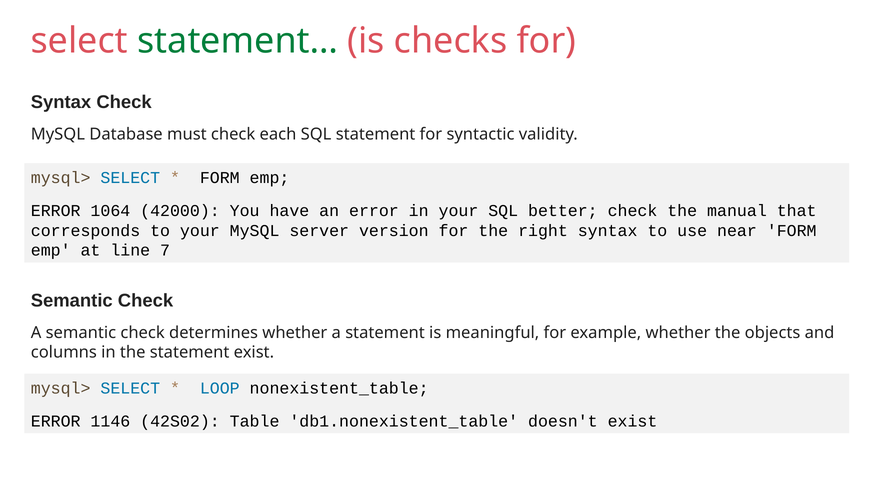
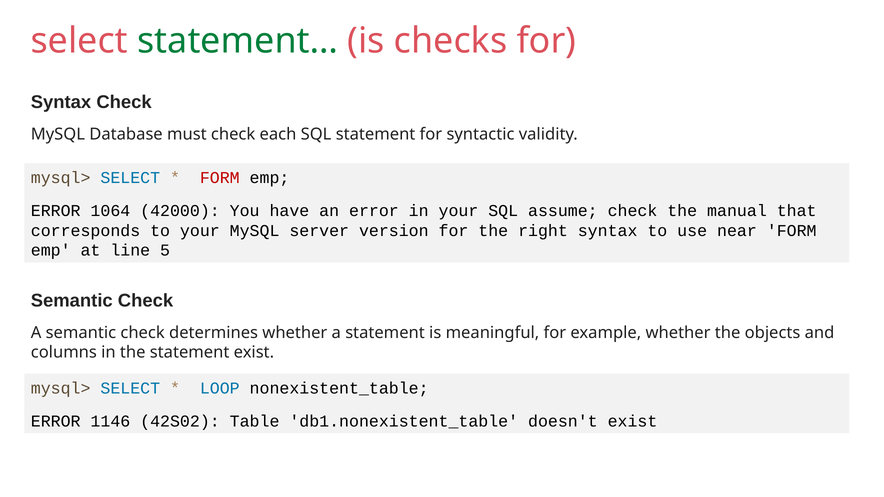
FORM colour: black -> red (220, 178)
better: better -> assume (563, 211)
7: 7 -> 5 (165, 251)
